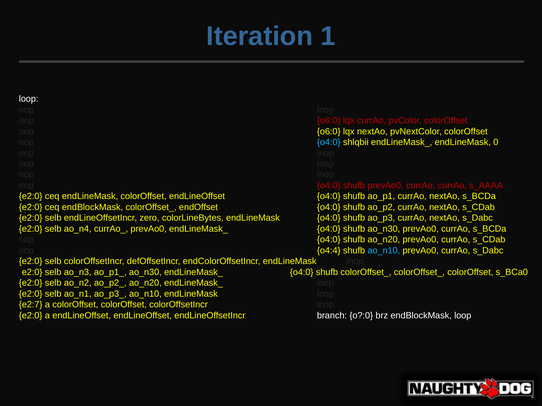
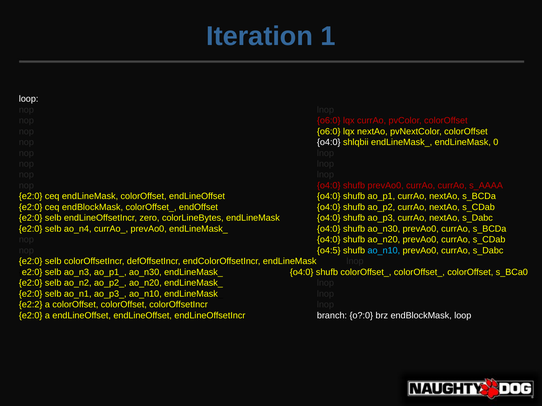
o4:0 colour: light blue -> white (329, 142)
o4:4: o4:4 -> o4:5 (329, 251)
e2:7: e2:7 -> e2:2 (31, 305)
